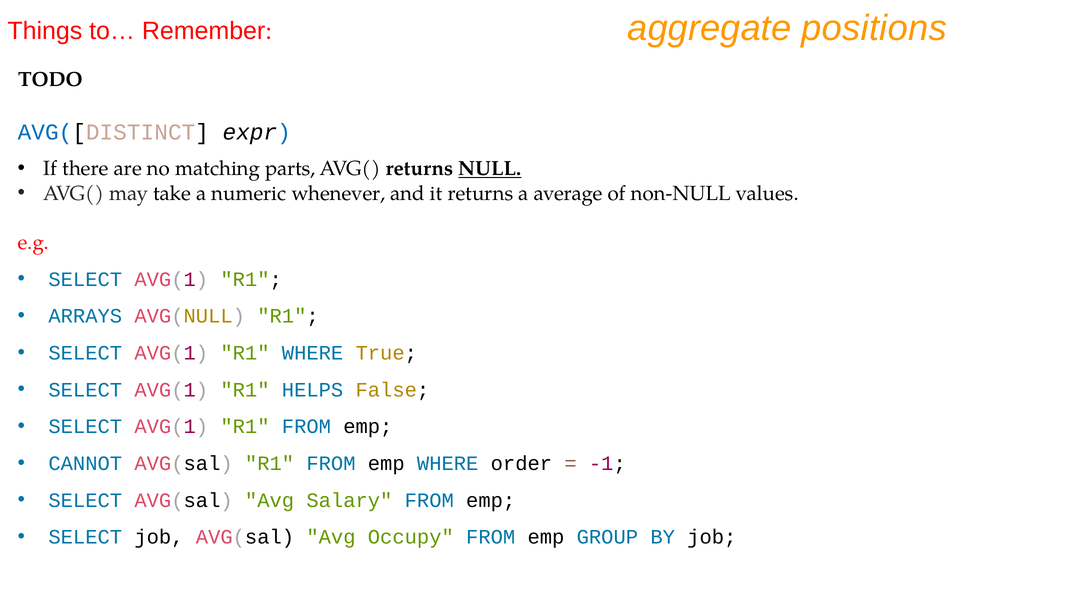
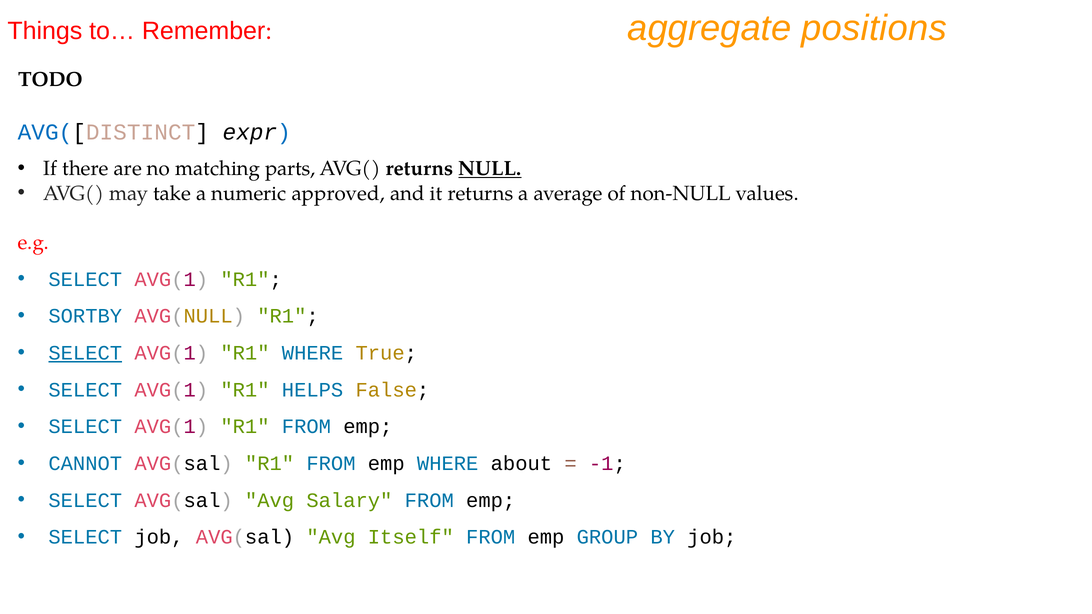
whenever: whenever -> approved (338, 193)
ARRAYS: ARRAYS -> SORTBY (85, 316)
SELECT underline: none -> present (85, 353)
order: order -> about (521, 464)
Occupy: Occupy -> Itself (411, 537)
